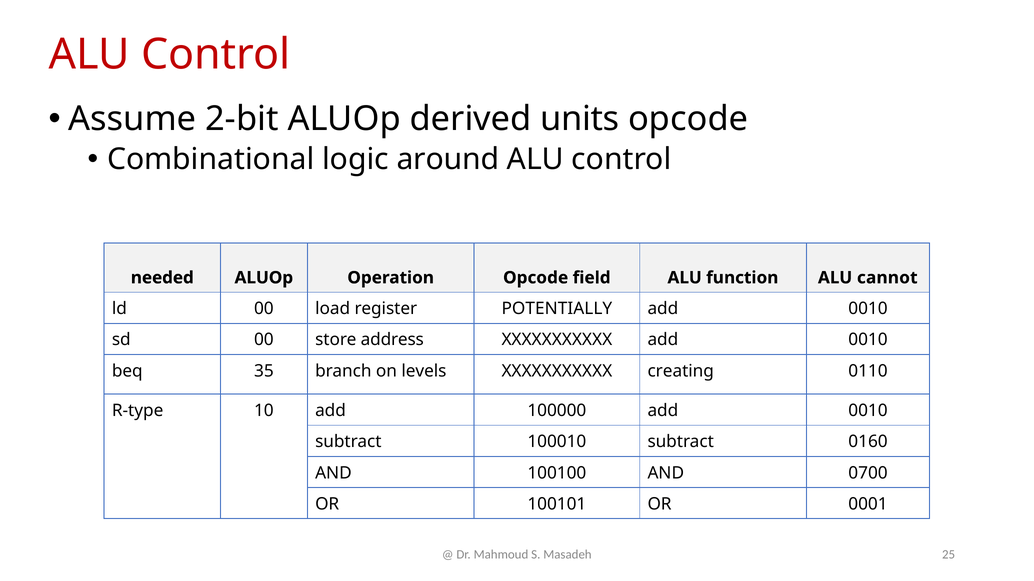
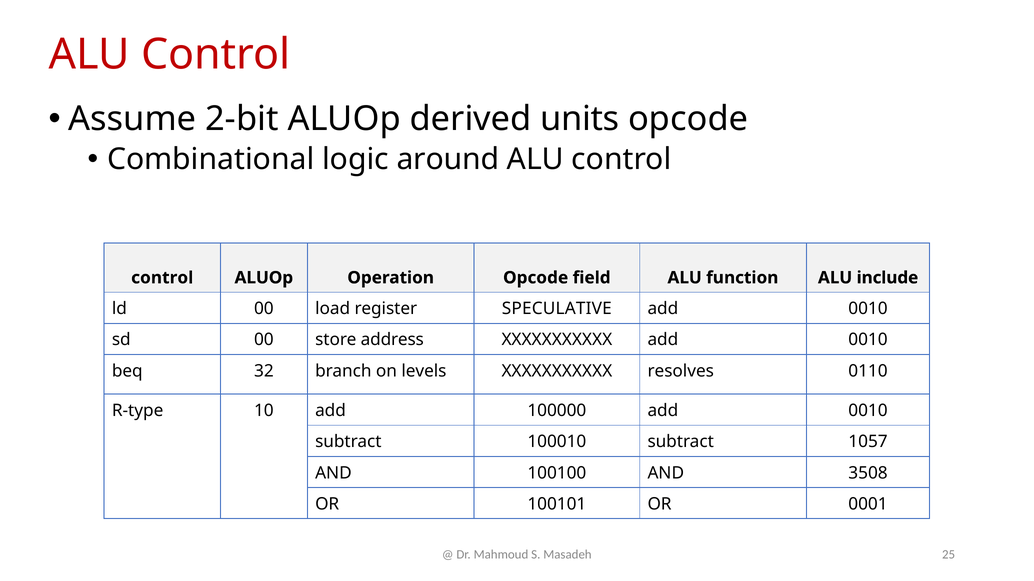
needed: needed -> control (162, 278)
cannot: cannot -> include (887, 278)
POTENTIALLY: POTENTIALLY -> SPECULATIVE (557, 309)
35: 35 -> 32 (264, 371)
creating: creating -> resolves (681, 371)
0160: 0160 -> 1057 (868, 442)
0700: 0700 -> 3508 (868, 473)
